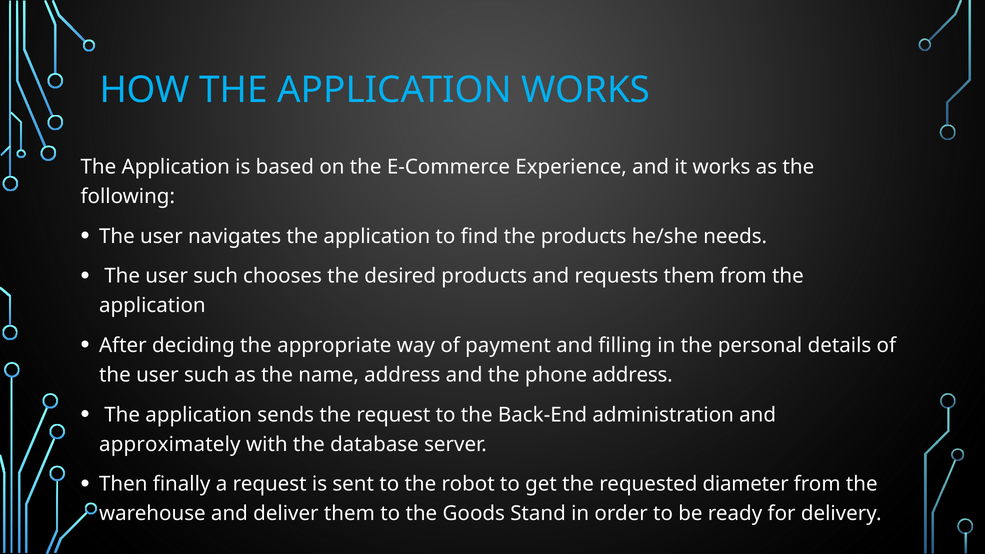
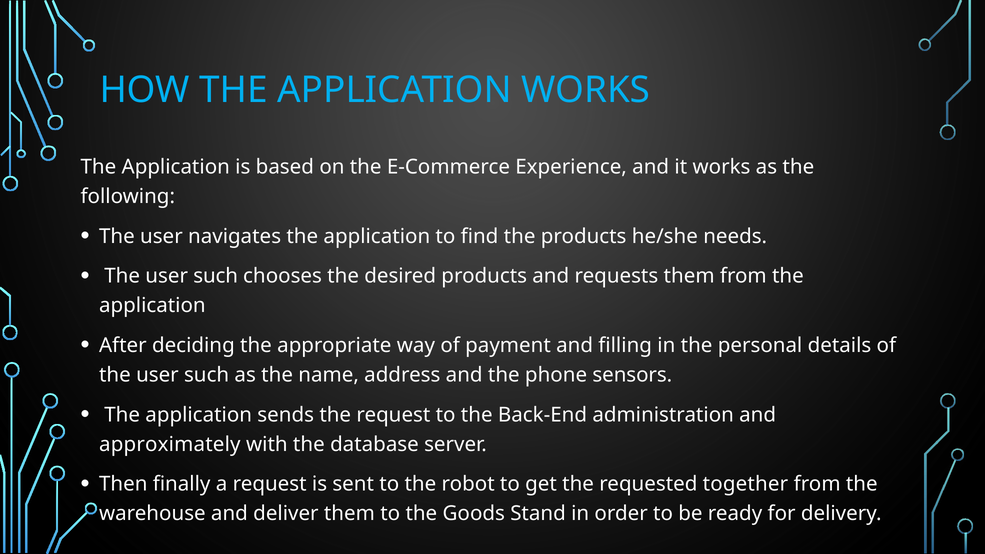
phone address: address -> sensors (632, 375)
diameter: diameter -> together (745, 484)
